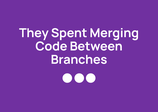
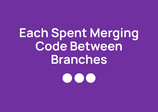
They: They -> Each (34, 33)
